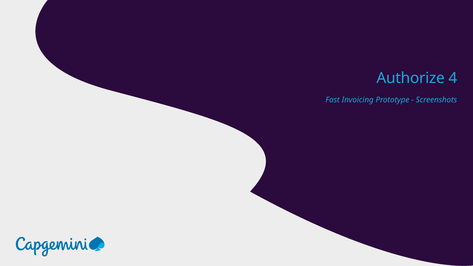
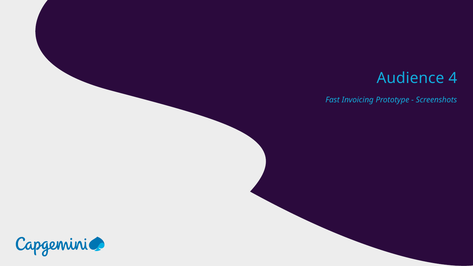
Authorize: Authorize -> Audience (410, 78)
